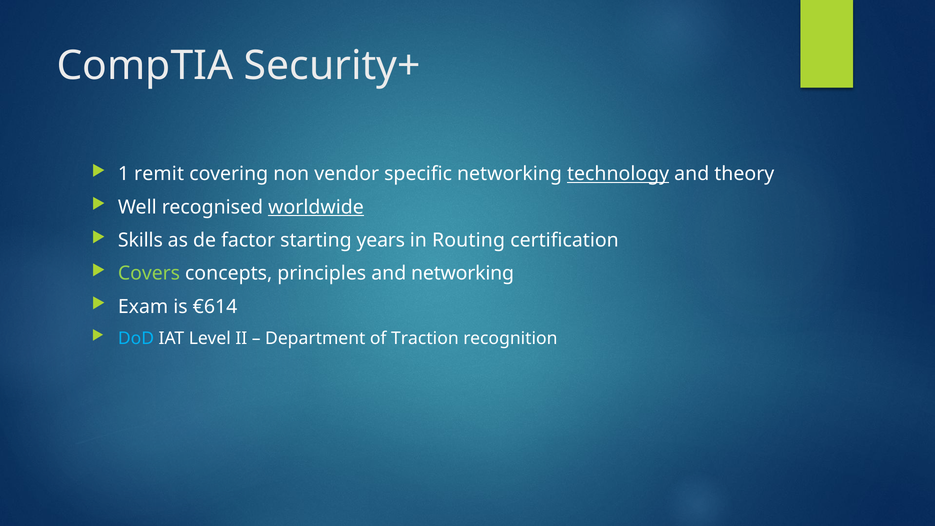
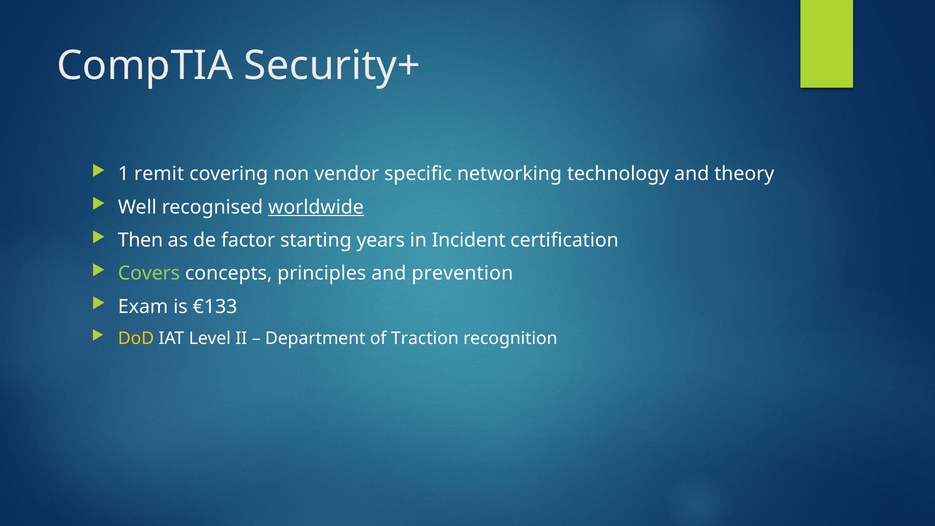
technology underline: present -> none (618, 174)
Skills: Skills -> Then (140, 240)
Routing: Routing -> Incident (469, 240)
and networking: networking -> prevention (462, 273)
€614: €614 -> €133 (215, 307)
DoD colour: light blue -> yellow (136, 338)
